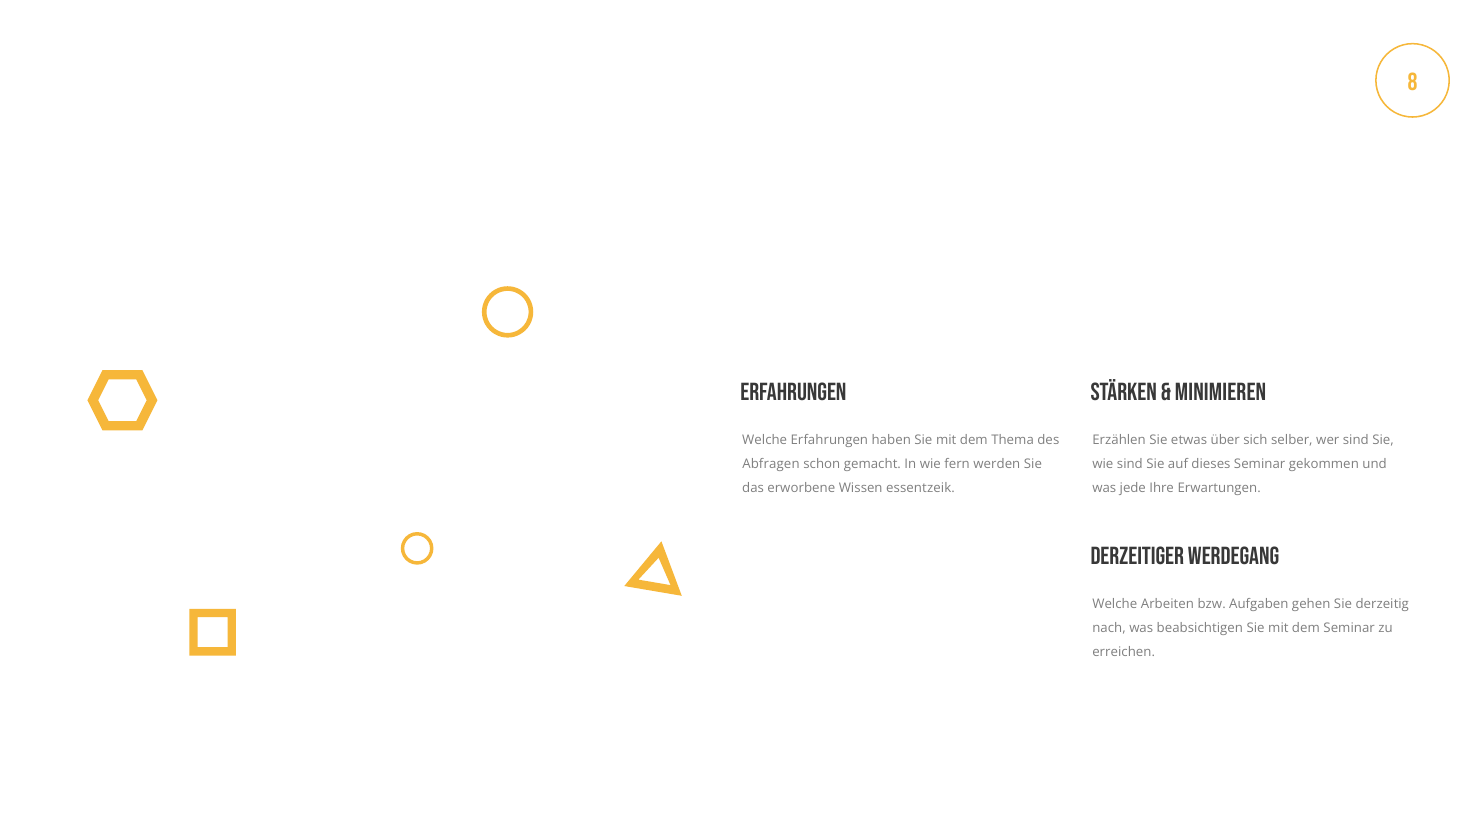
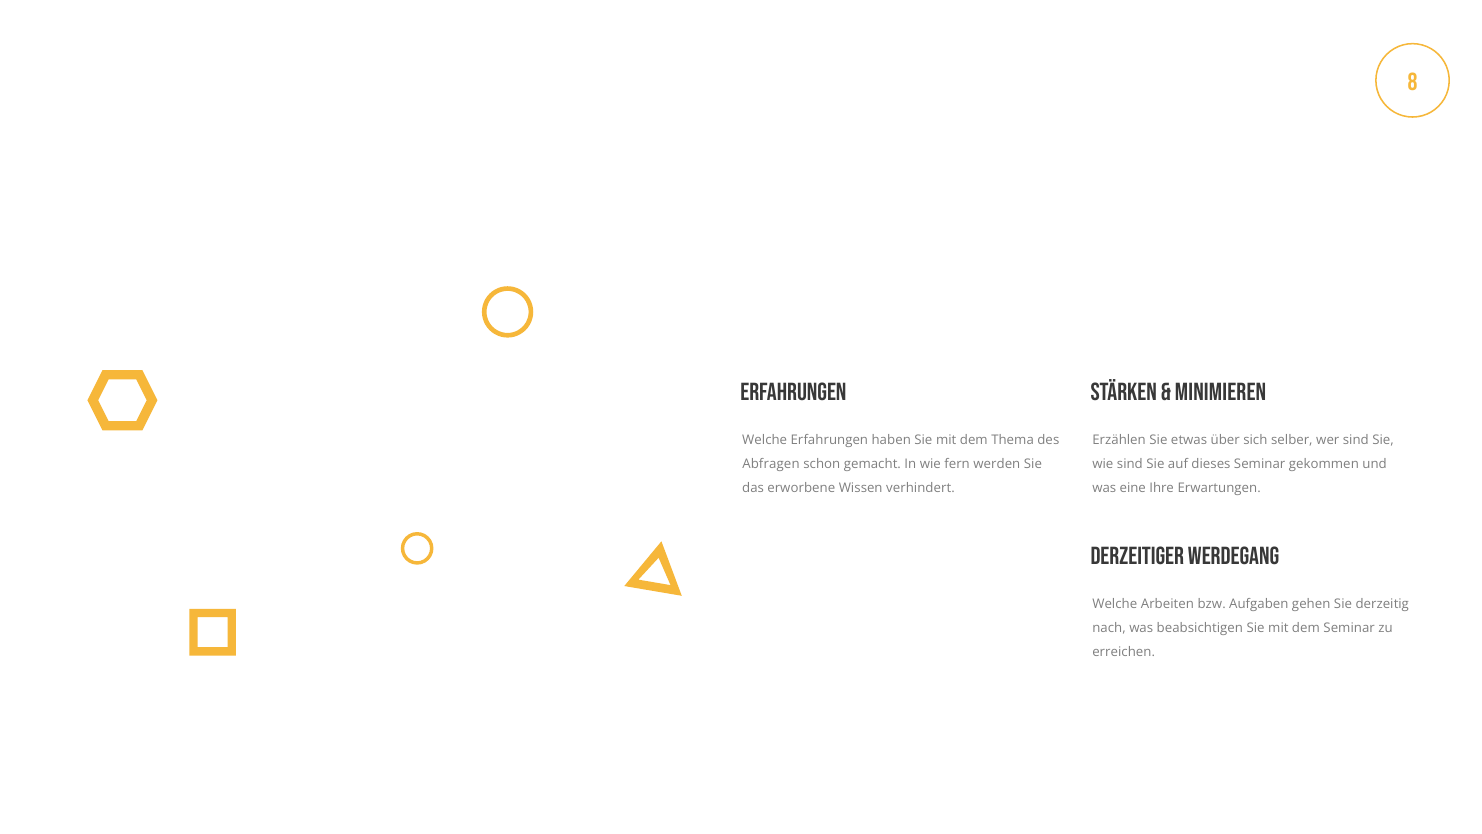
essentzeik: essentzeik -> verhindert (920, 488)
jede: jede -> eine (1133, 488)
